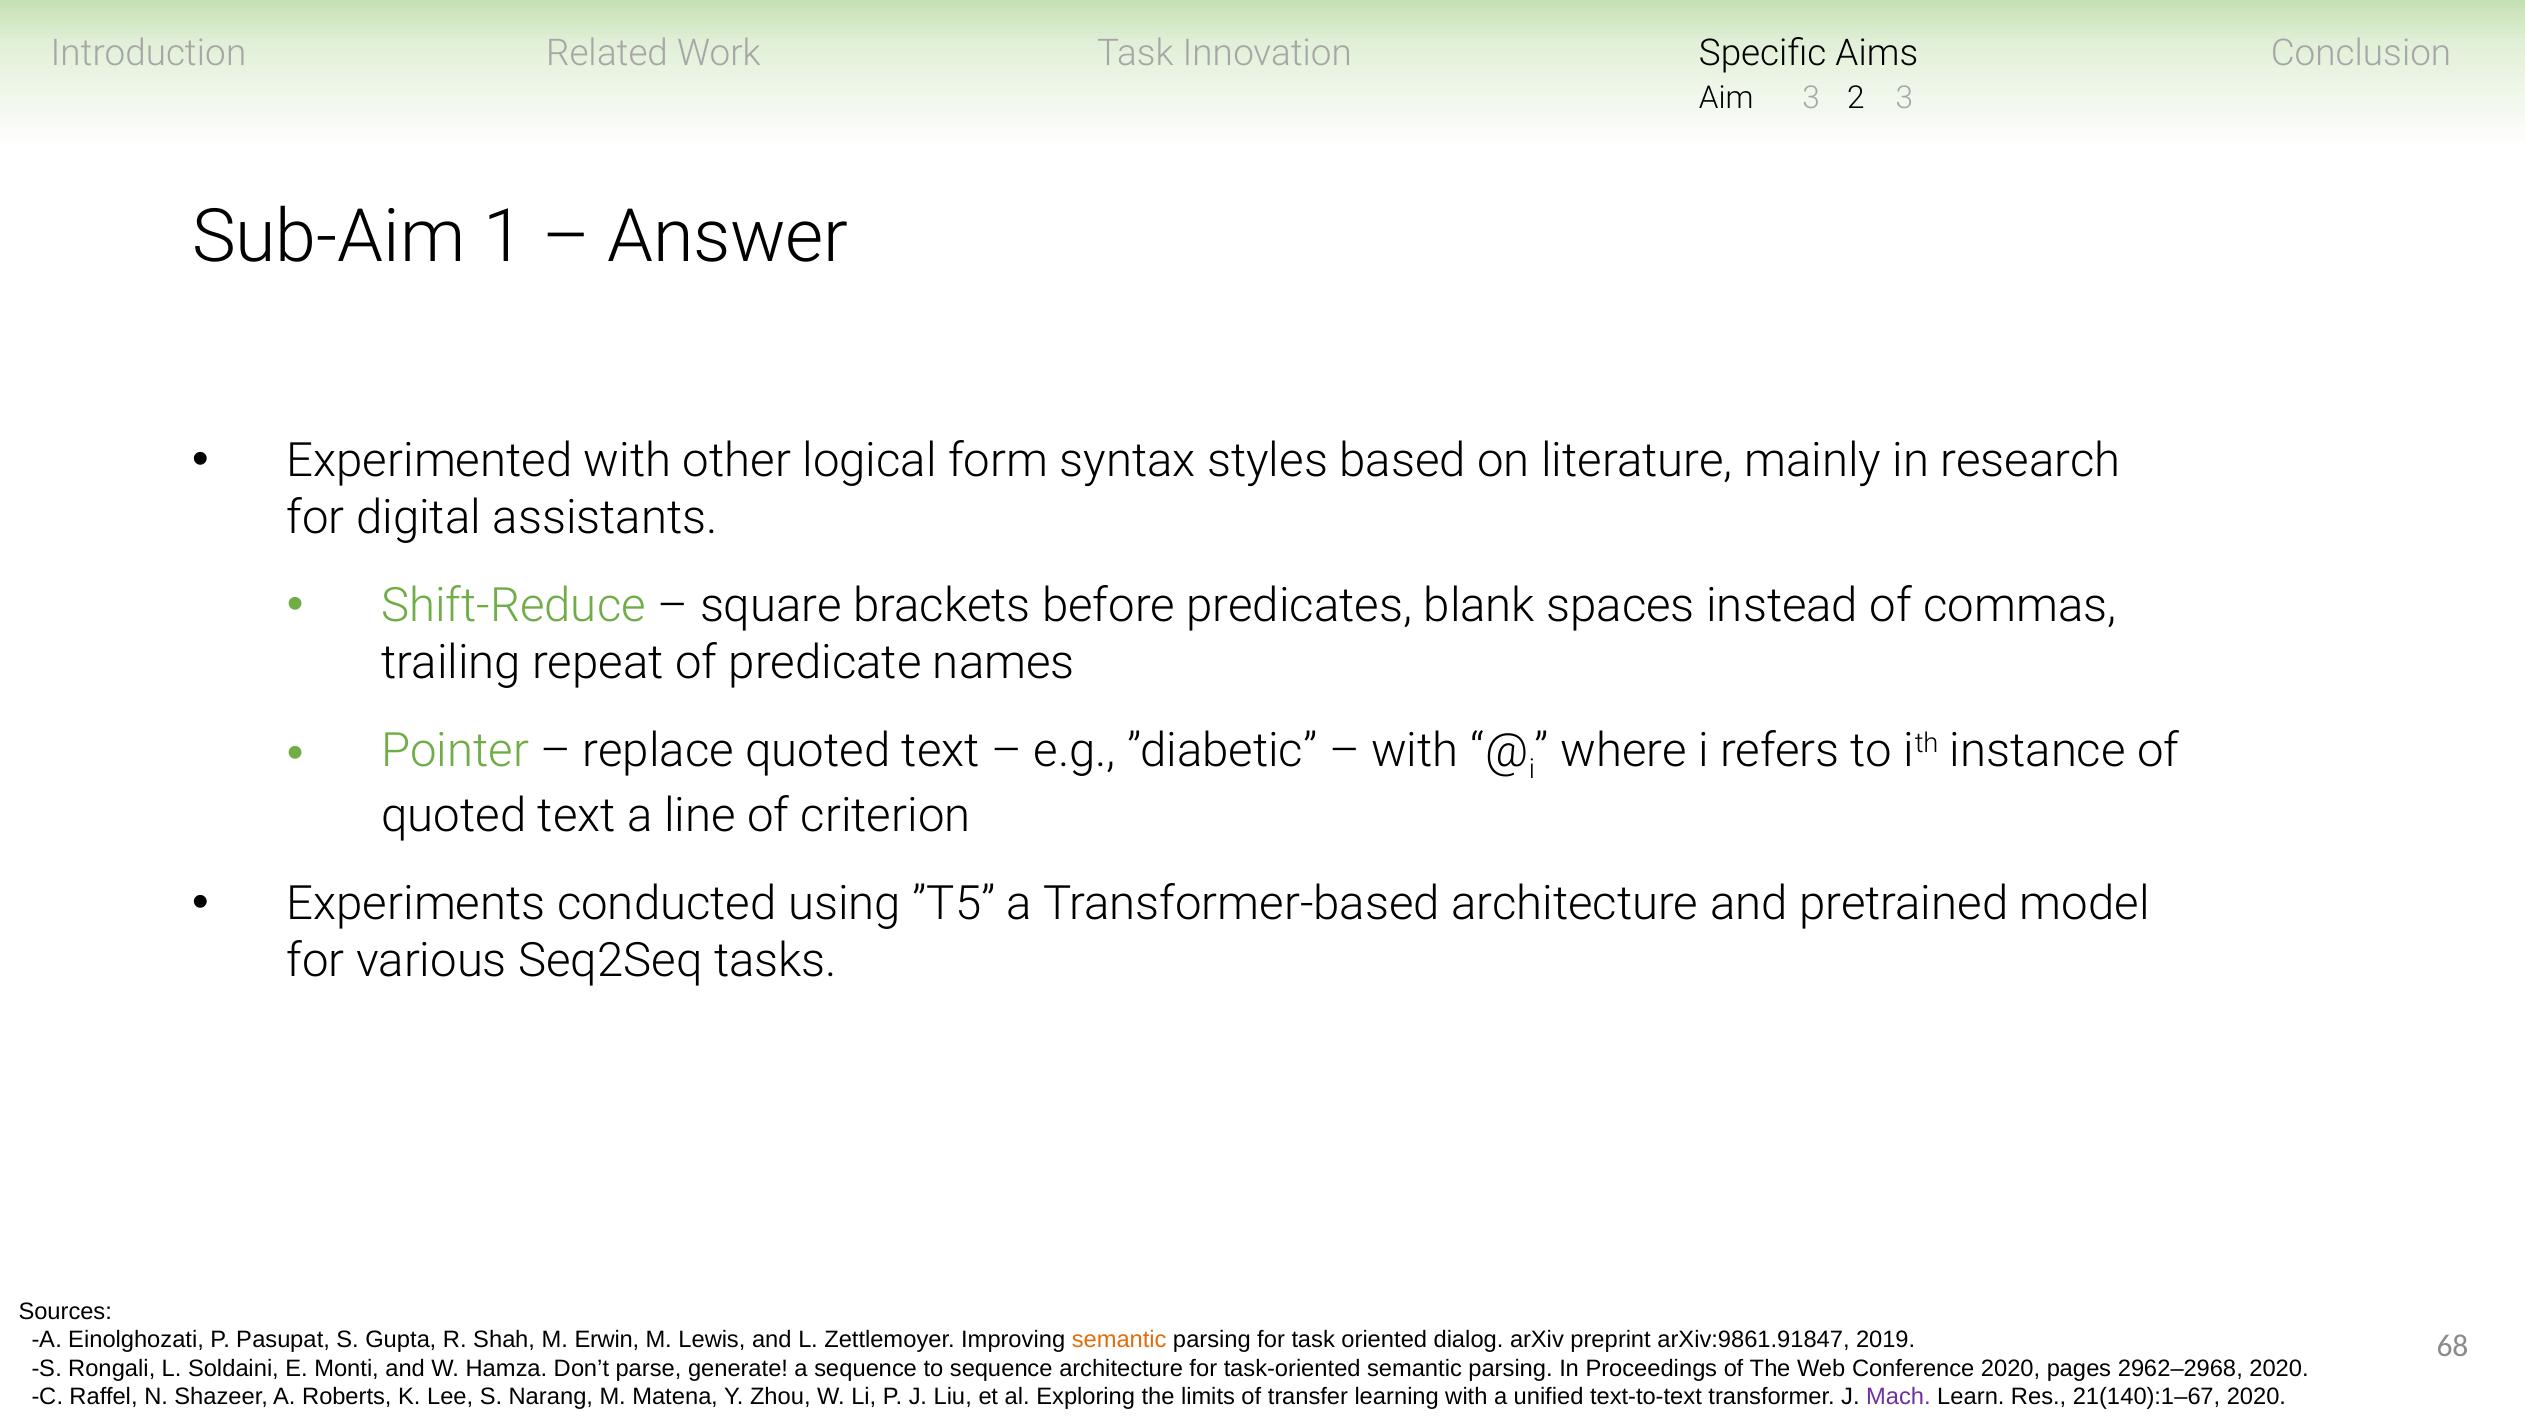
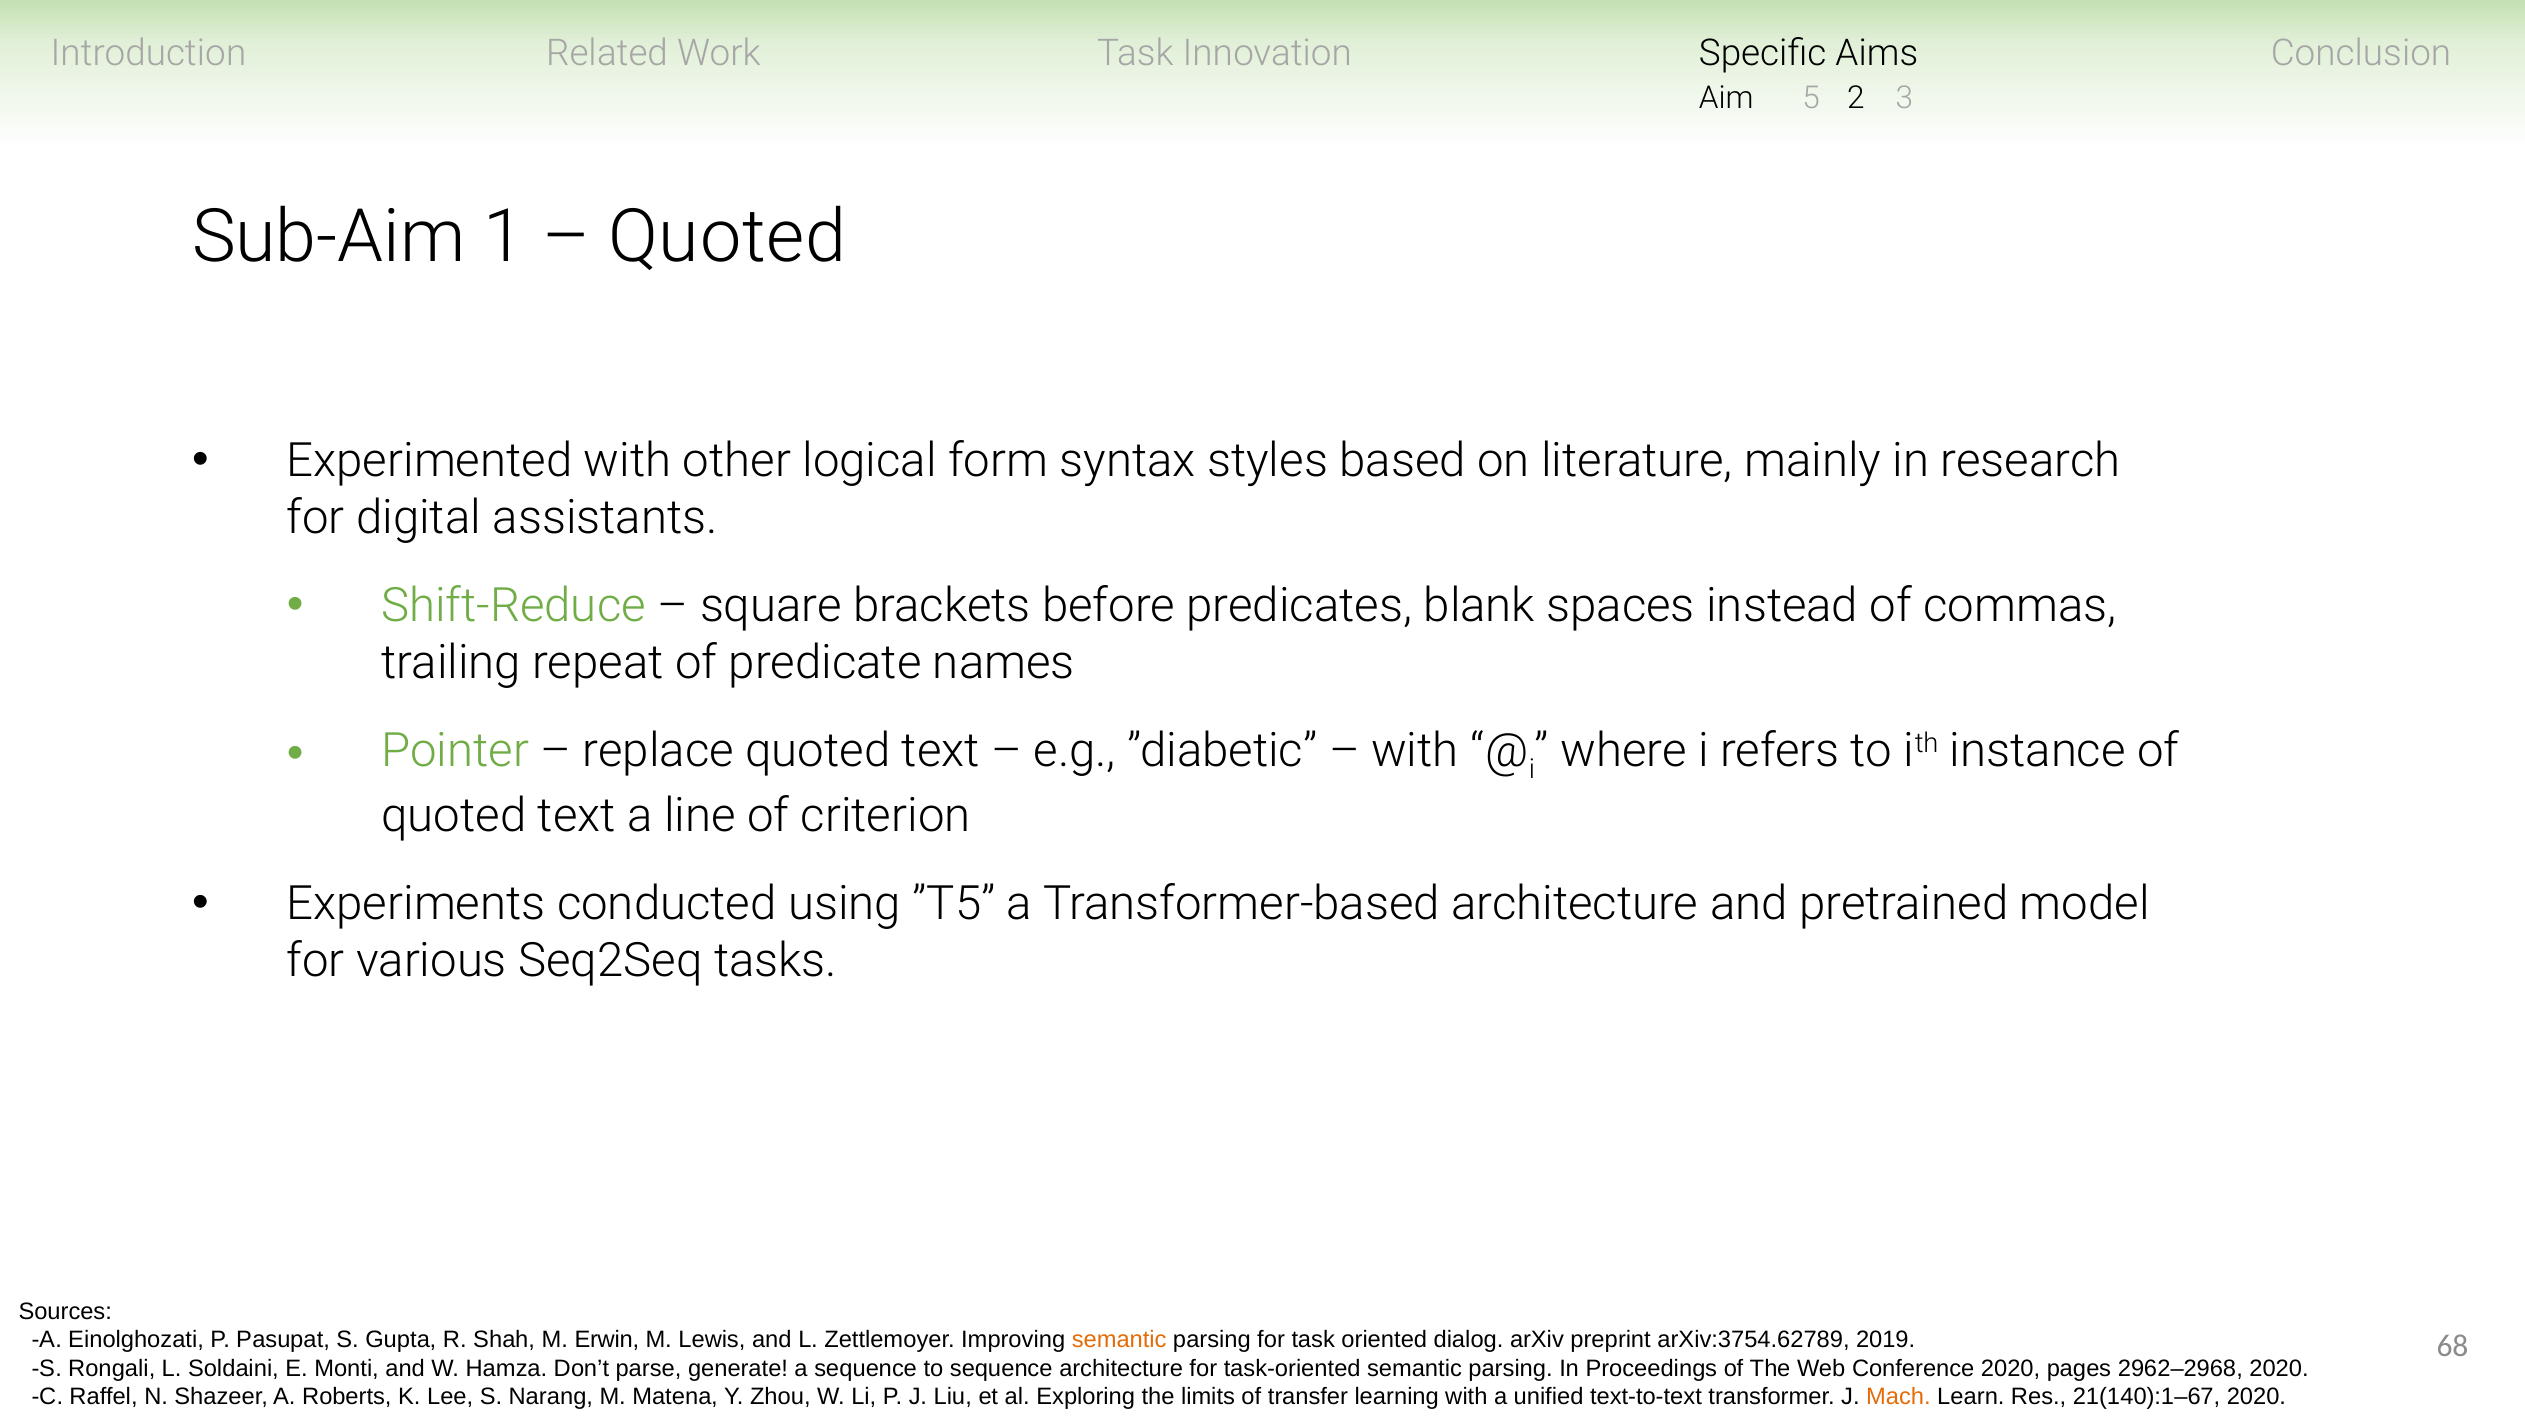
Aim 3: 3 -> 5 (1811, 98)
Answer: Answer -> Quoted (727, 238)
arXiv:9861.91847: arXiv:9861.91847 -> arXiv:3754.62789 (1754, 1340)
Mach colour: purple -> orange (1898, 1397)
